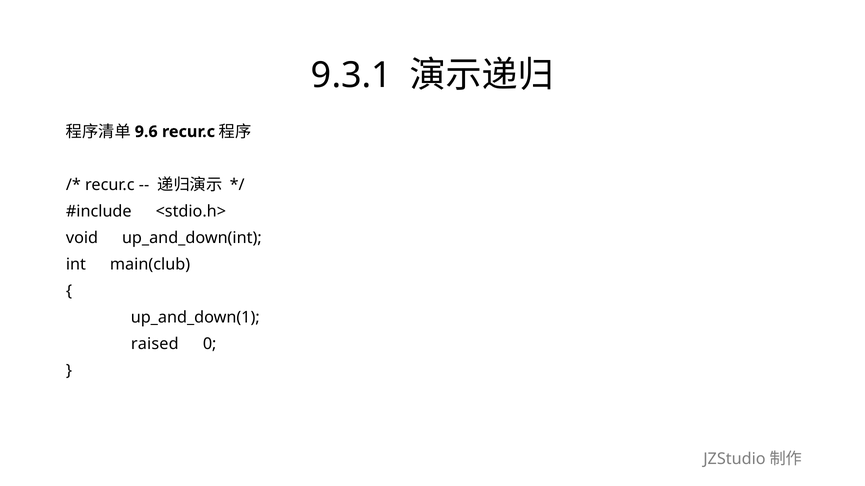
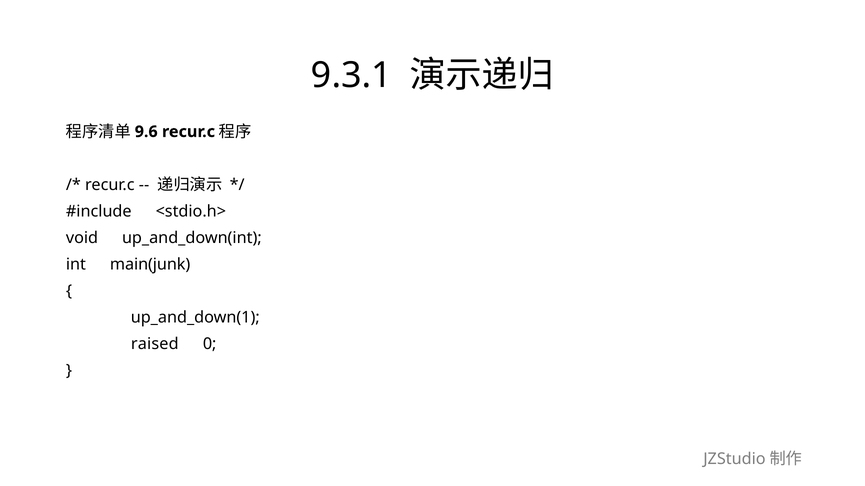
main(club: main(club -> main(junk (150, 265)
